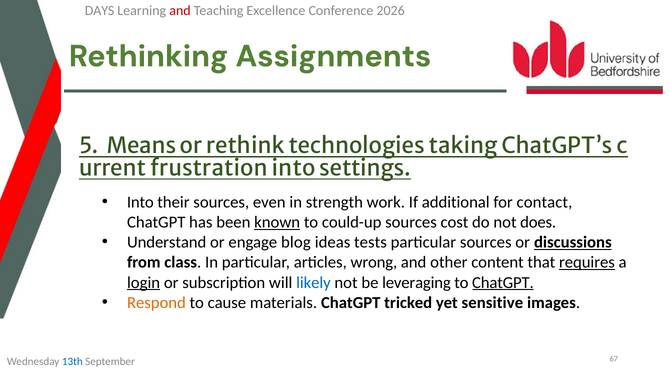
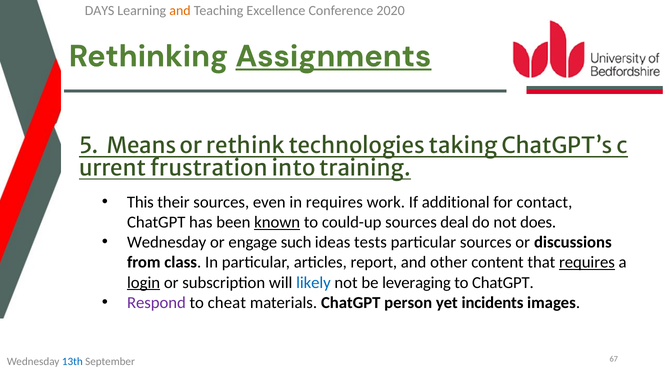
and colour: red -> orange (180, 10)
2026: 2026 -> 2020 (391, 10)
Assignments underline: none -> present (333, 56)
settings: settings -> training (365, 168)
Into: Into -> This (140, 202)
in strength: strength -> requires (334, 202)
cost: cost -> deal (455, 223)
Understand: Understand -> Wednesday (167, 243)
blog: blog -> such (296, 243)
discussions underline: present -> none (573, 243)
wrong: wrong -> report (374, 263)
ChatGPT underline: present -> none (503, 283)
Respond colour: orange -> purple (156, 303)
cause: cause -> cheat (227, 303)
tricked: tricked -> person (408, 303)
sensitive: sensitive -> incidents (492, 303)
